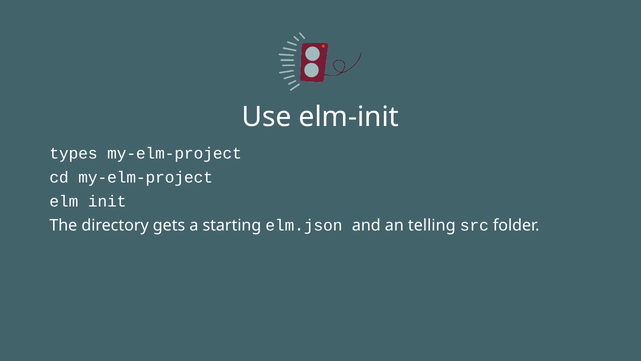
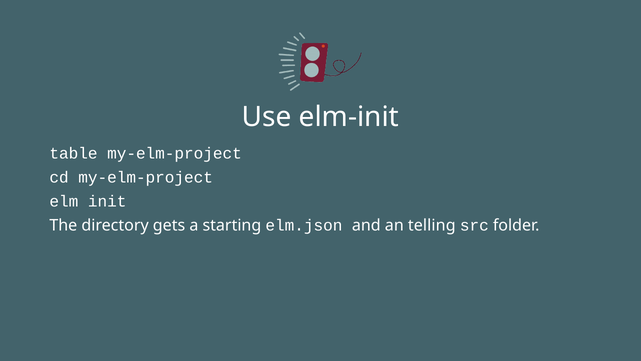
types: types -> table (73, 153)
